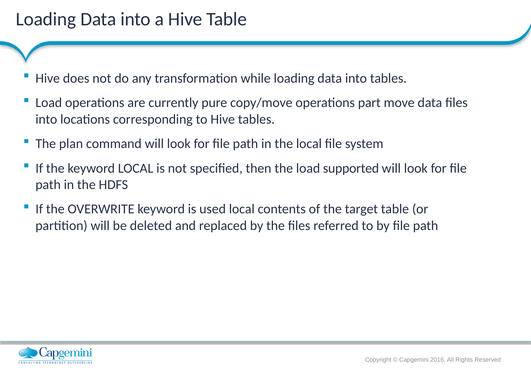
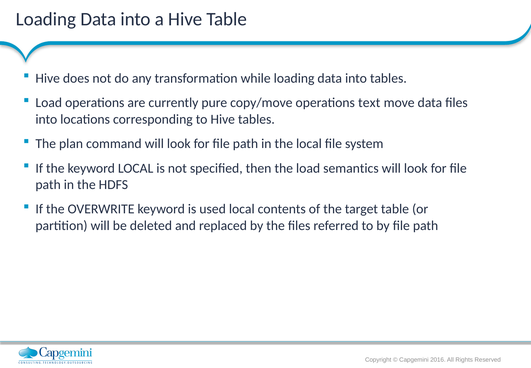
part: part -> text (369, 103)
supported: supported -> semantics (351, 168)
